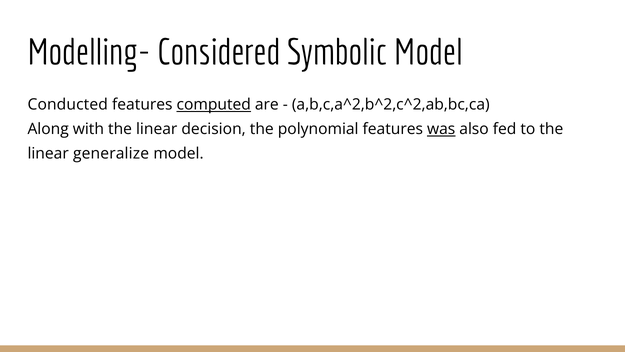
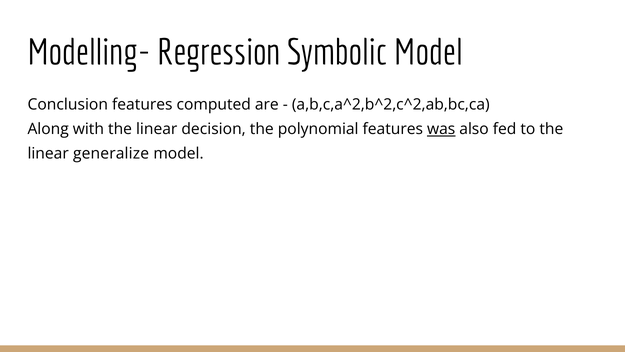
Considered: Considered -> Regression (219, 53)
Conducted: Conducted -> Conclusion (68, 105)
computed underline: present -> none (214, 105)
